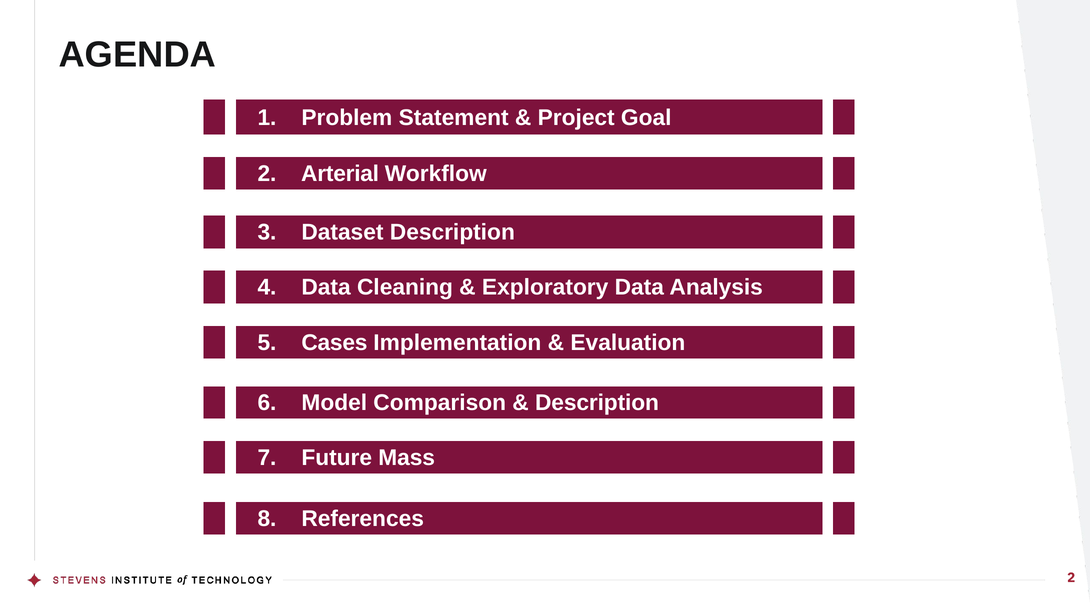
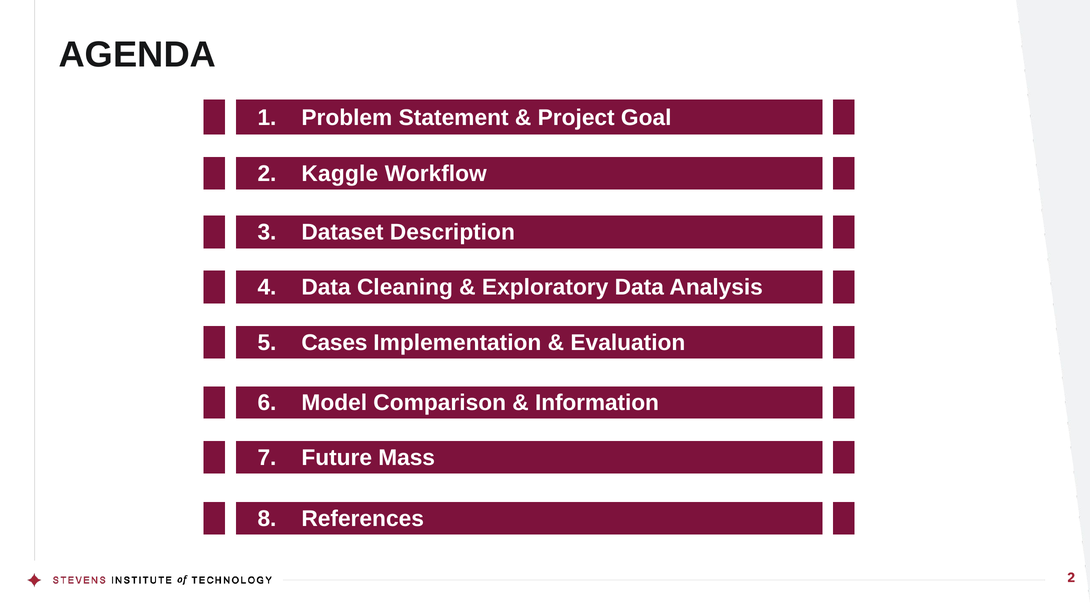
Arterial: Arterial -> Kaggle (340, 174)
Description: Description -> Information (597, 403)
